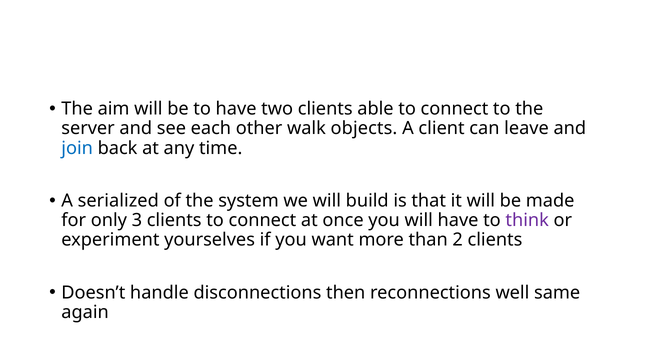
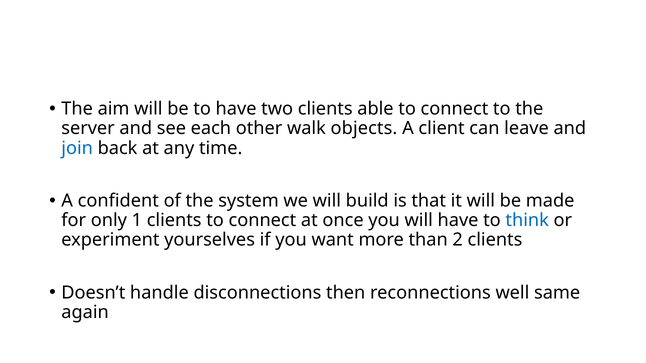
serialized: serialized -> confident (118, 201)
3: 3 -> 1 (137, 221)
think colour: purple -> blue (527, 221)
